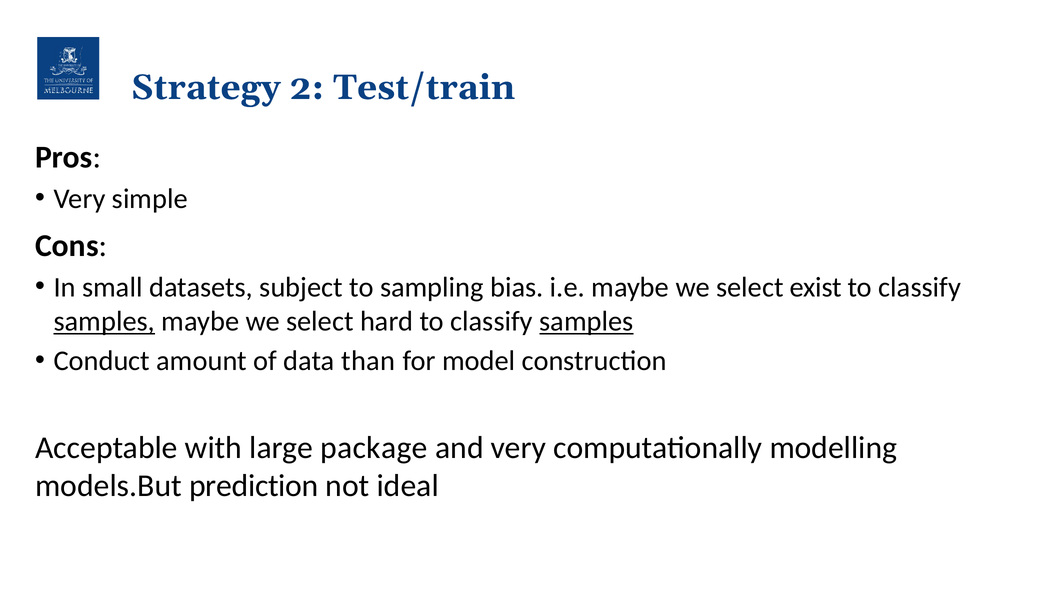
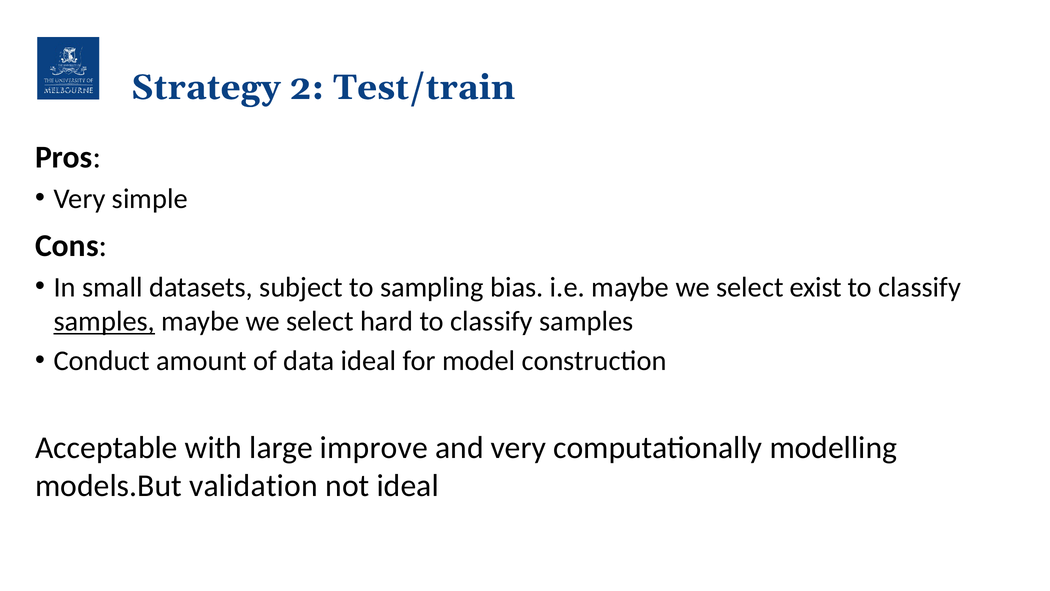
samples underline: present -> none (586, 321)
data than: than -> ideal (369, 361)
package: package -> improve (374, 448)
prediction: prediction -> validation (254, 486)
